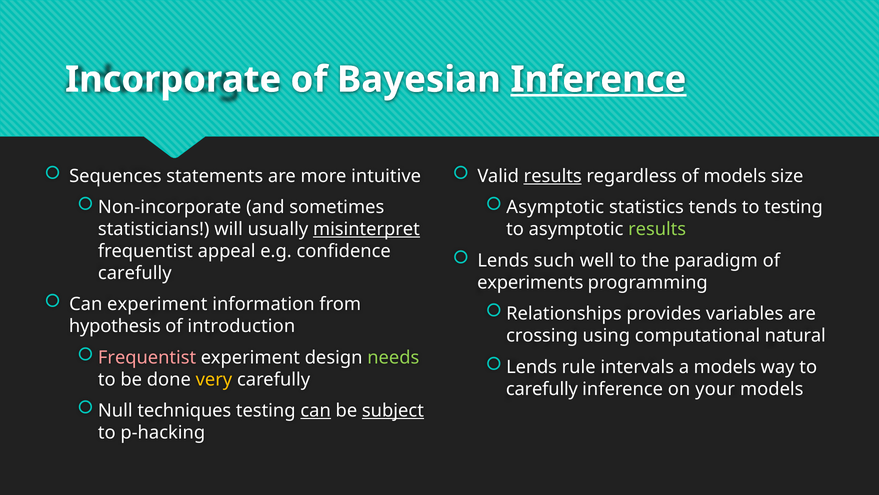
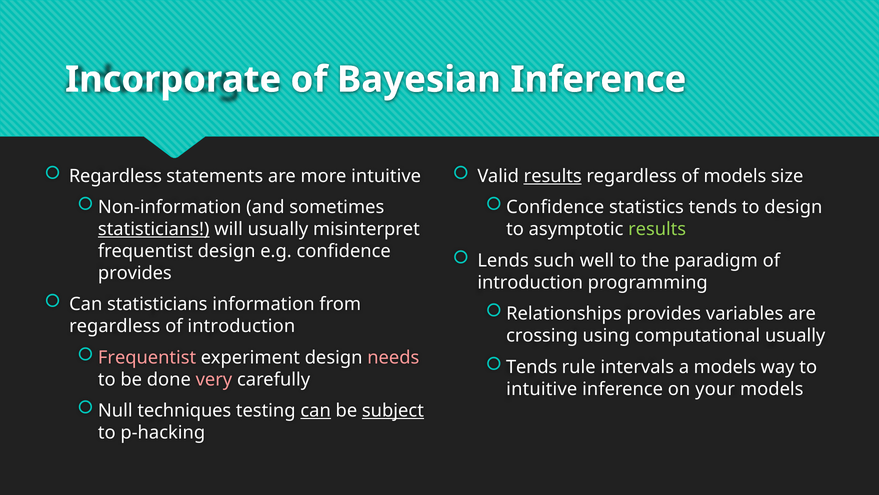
Inference underline: present -> none (598, 79)
Sequences: Sequences -> Regardless (115, 176)
Non-incorporate: Non-incorporate -> Non-information (170, 207)
Asymptotic: Asymptotic -> Confidence (555, 207)
to testing: testing -> design (793, 207)
statisticians underline: none -> present (154, 229)
misinterpret underline: present -> none (366, 229)
frequentist appeal: appeal -> design (227, 251)
carefully: carefully -> provides (135, 273)
experiments: experiments -> introduction (530, 282)
Can experiment: experiment -> statisticians (157, 304)
hypothesis: hypothesis -> regardless (115, 326)
computational natural: natural -> usually (795, 335)
needs colour: light green -> pink (393, 357)
Lends: Lends -> Tends (532, 367)
very colour: yellow -> pink (214, 379)
carefully: carefully -> intuitive (542, 389)
